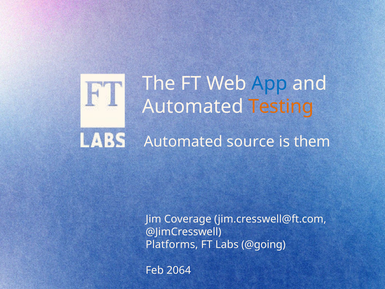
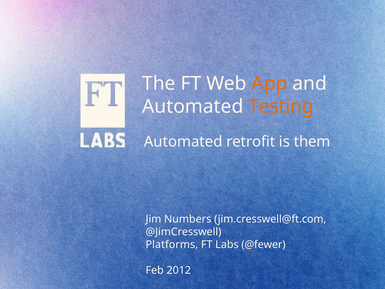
App colour: blue -> orange (269, 83)
source: source -> retrofit (251, 142)
Coverage: Coverage -> Numbers (188, 219)
@going: @going -> @fewer (263, 244)
2064: 2064 -> 2012 (179, 270)
